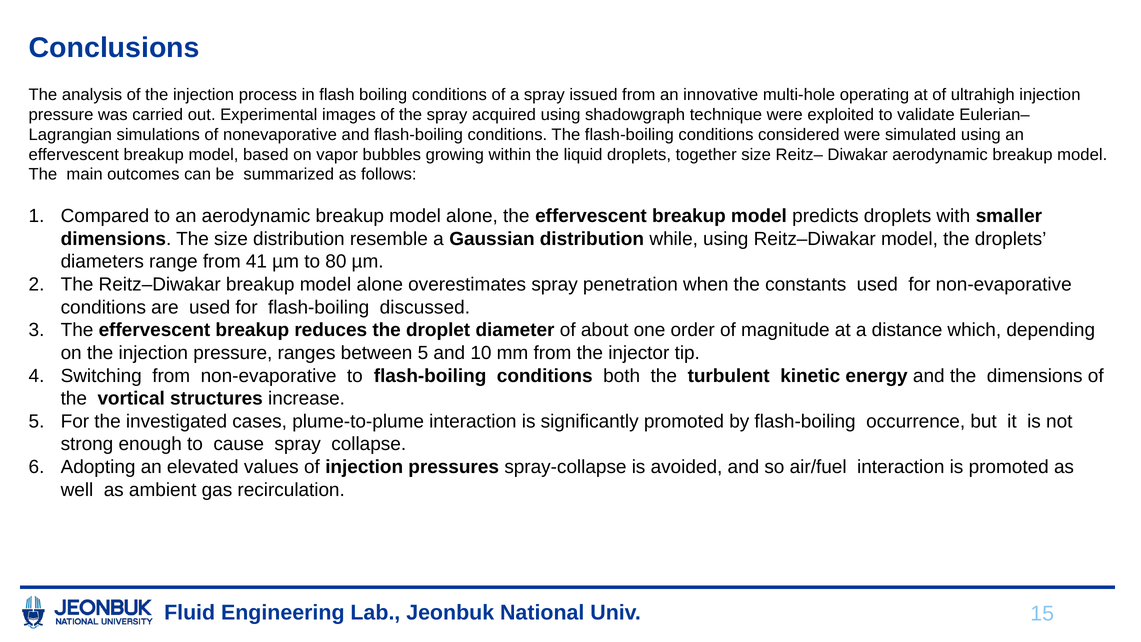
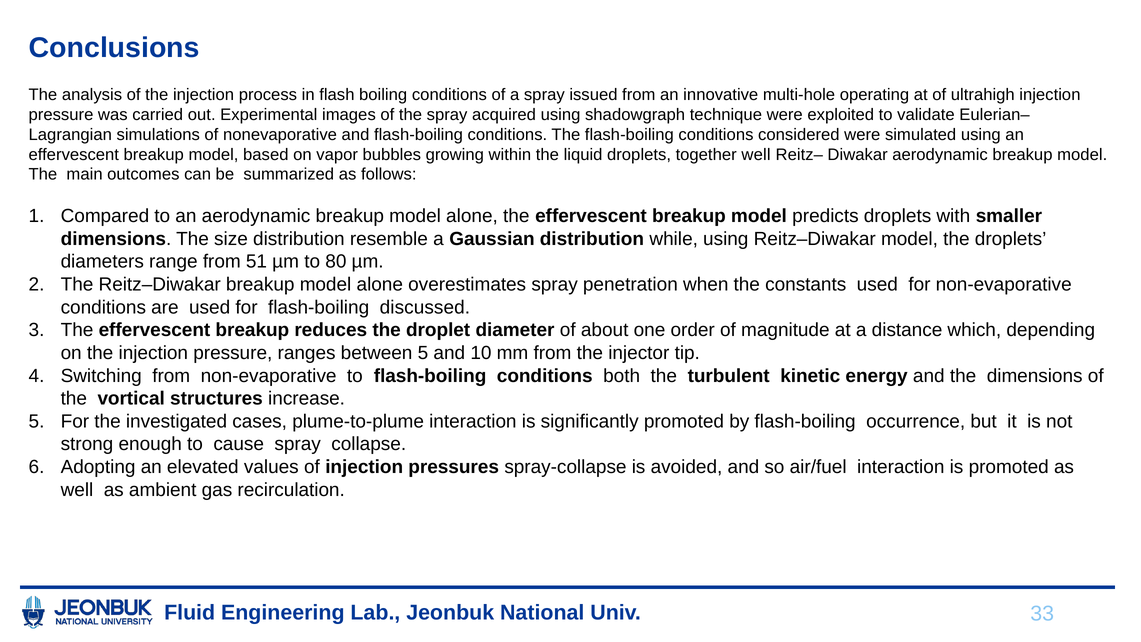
together size: size -> well (756, 154)
41: 41 -> 51 (256, 262)
15: 15 -> 33 (1042, 613)
